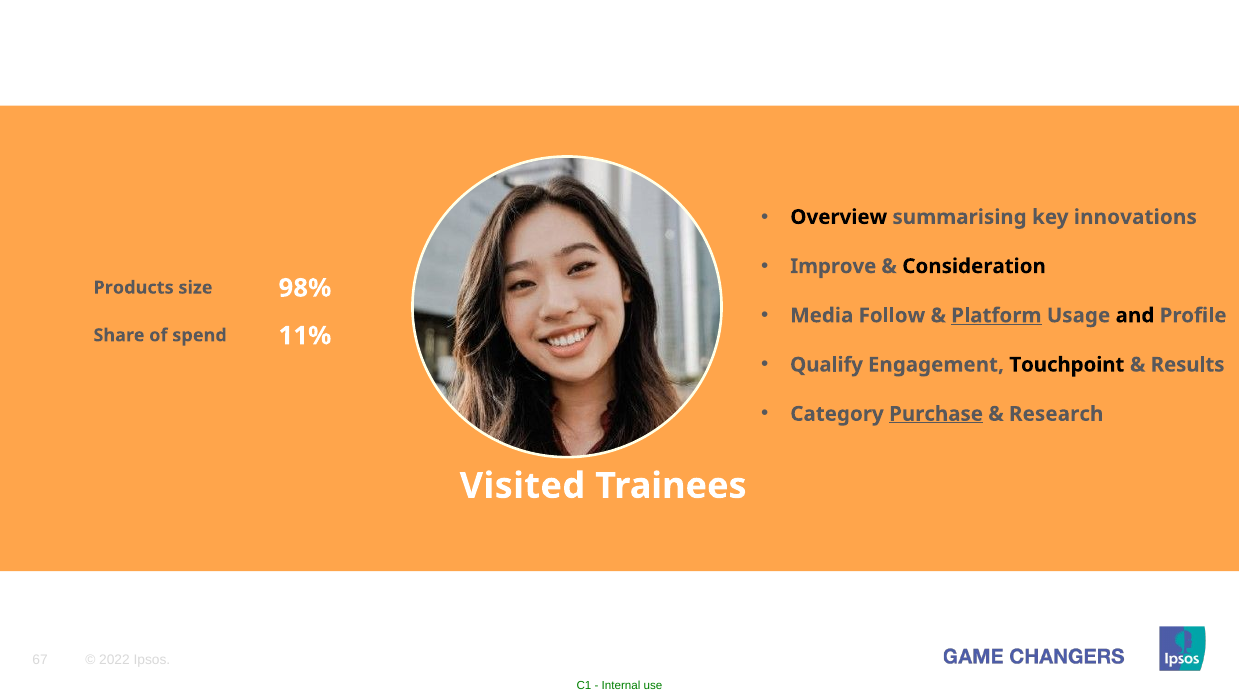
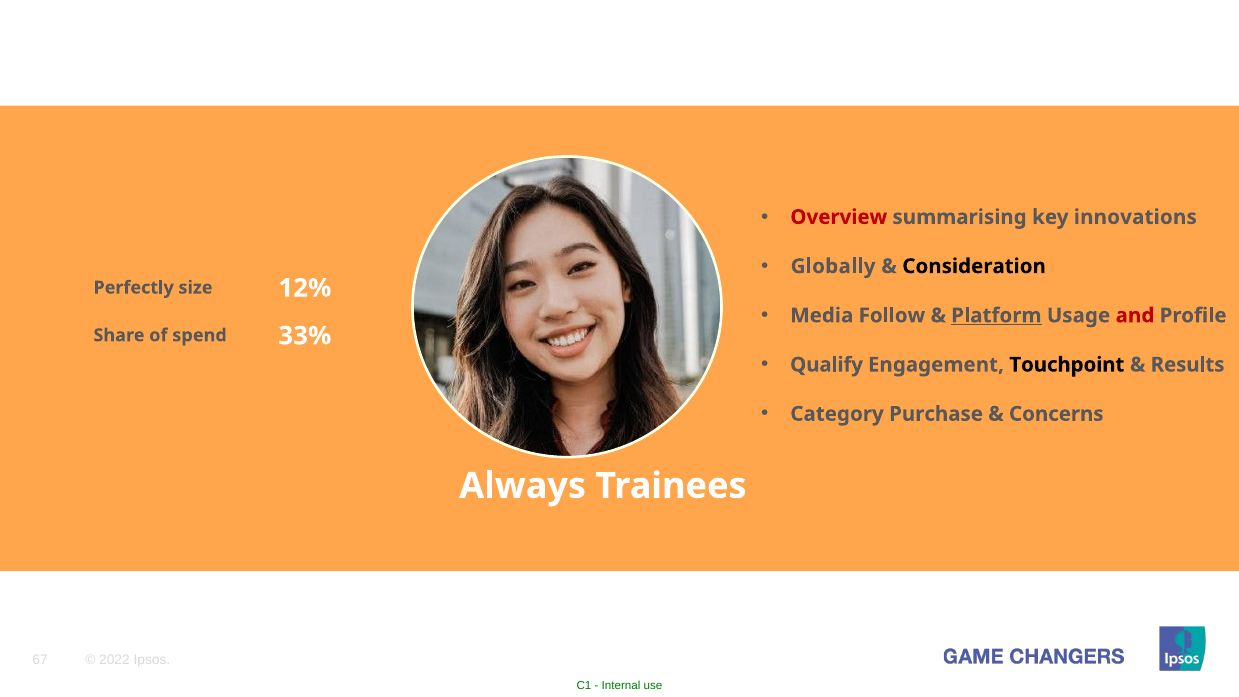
Overview colour: black -> red (839, 217)
Improve: Improve -> Globally (833, 266)
Products: Products -> Perfectly (134, 288)
98%: 98% -> 12% (305, 288)
and colour: black -> red (1135, 315)
11%: 11% -> 33% (305, 336)
Purchase underline: present -> none (936, 414)
Research: Research -> Concerns (1056, 414)
Visited: Visited -> Always (523, 486)
